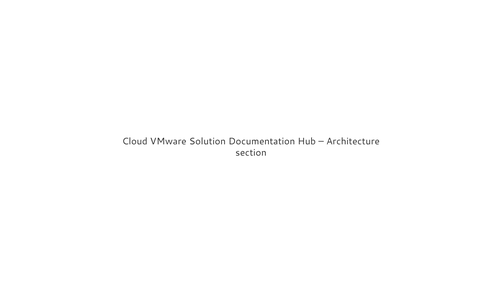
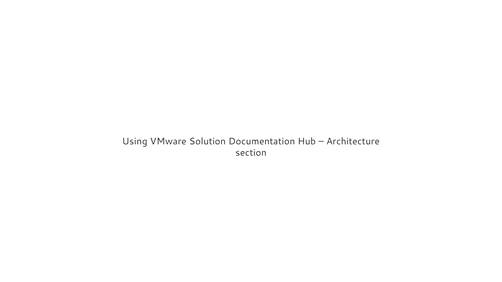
Cloud: Cloud -> Using (135, 142)
